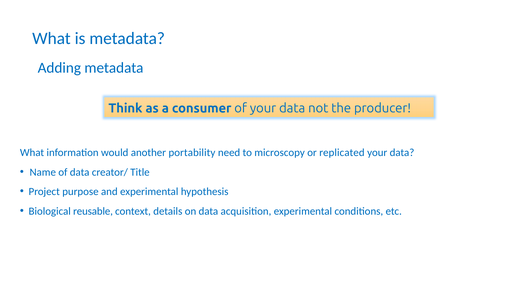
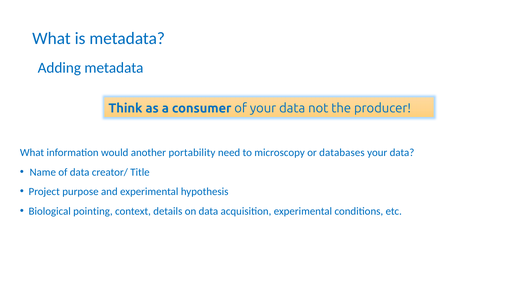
replicated: replicated -> databases (342, 153)
reusable: reusable -> pointing (93, 211)
